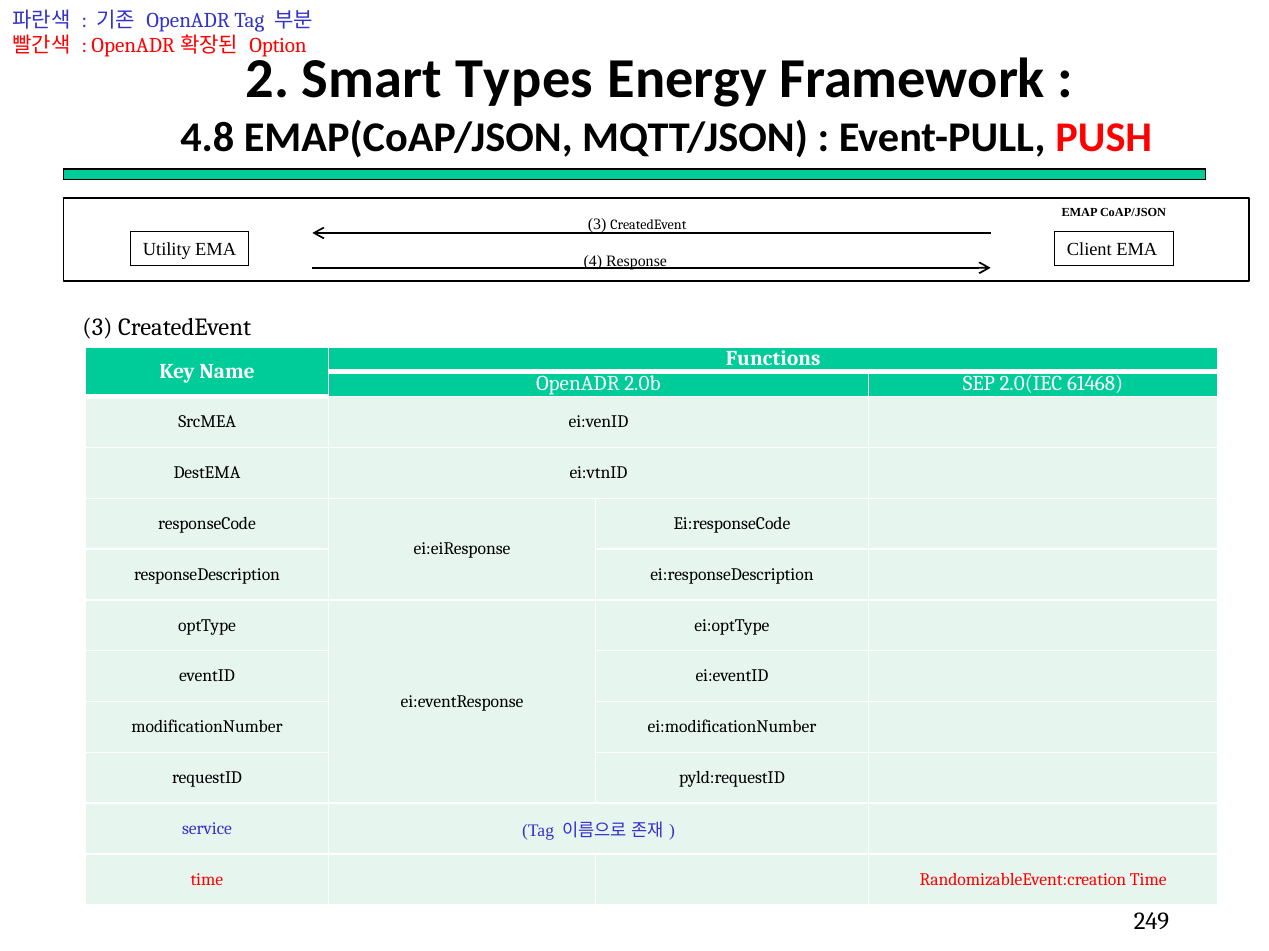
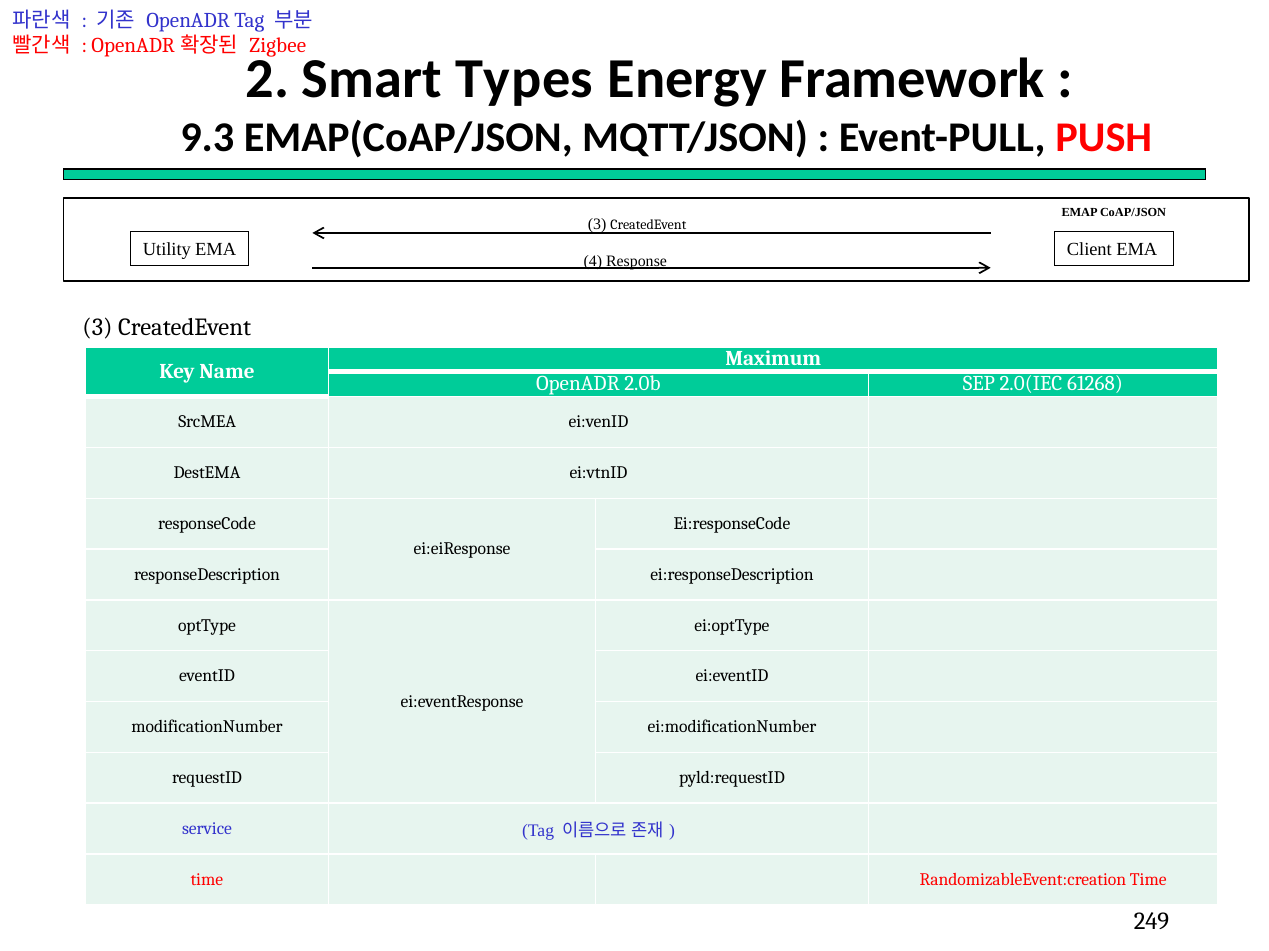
Option: Option -> Zigbee (278, 46)
4.8: 4.8 -> 9.3 (207, 137)
Functions: Functions -> Maximum (773, 359)
61468: 61468 -> 61268 (1095, 384)
